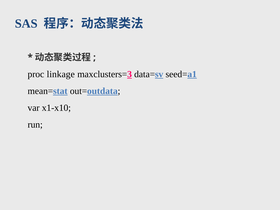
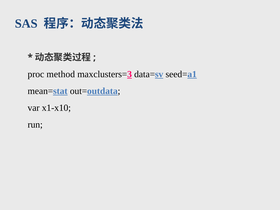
linkage: linkage -> method (61, 74)
